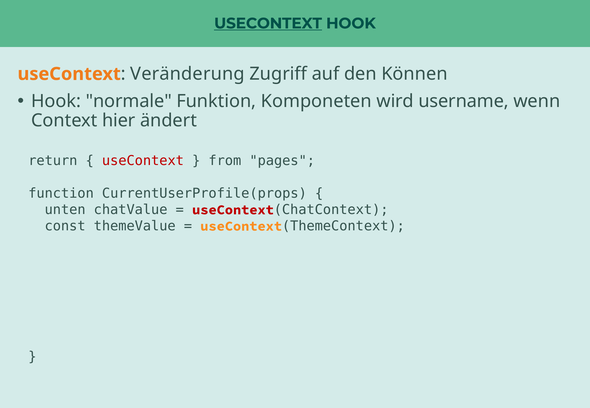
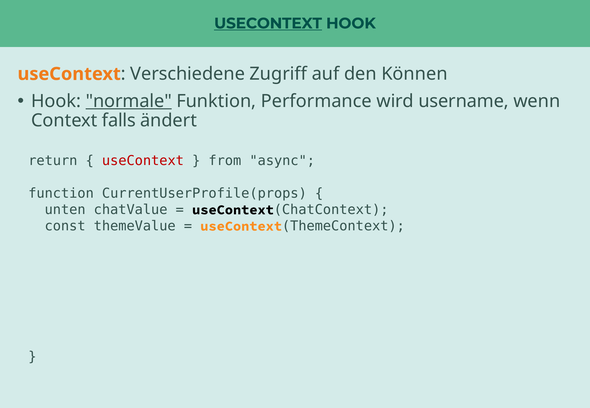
Veränderung: Veränderung -> Verschiedene (188, 74)
normale underline: none -> present (129, 101)
Komponeten: Komponeten -> Performance (316, 101)
hier: hier -> falls (119, 121)
pages: pages -> async (282, 161)
useContext colour: red -> black (233, 210)
